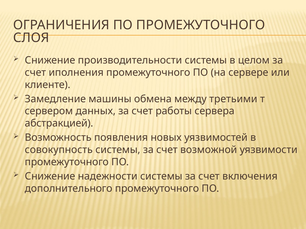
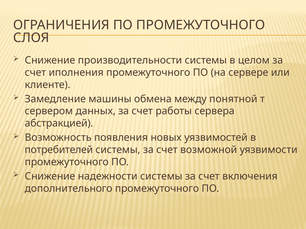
третьими: третьими -> понятной (233, 99)
совокупность: совокупность -> потребителей (59, 150)
